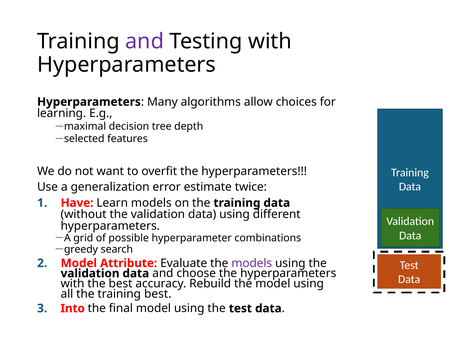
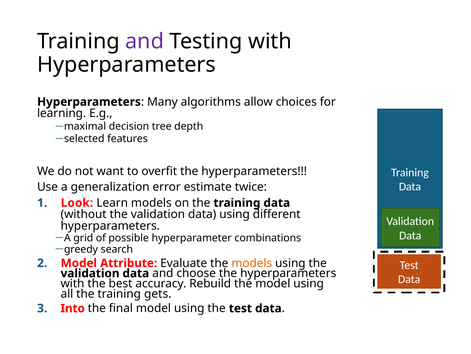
Have: Have -> Look (77, 202)
models colour: purple -> orange (252, 263)
training best: best -> gets (158, 293)
